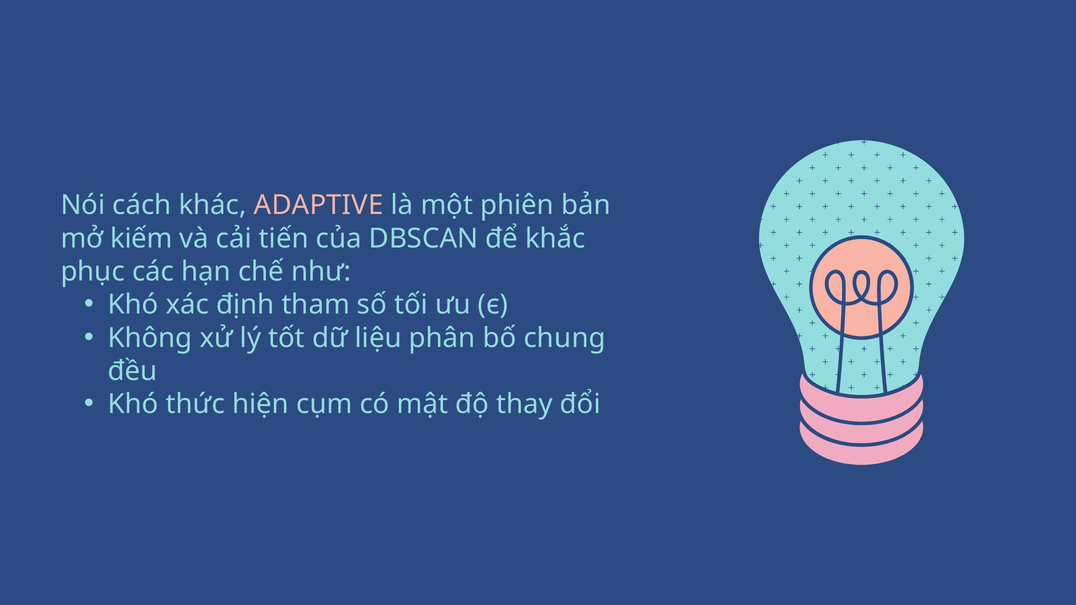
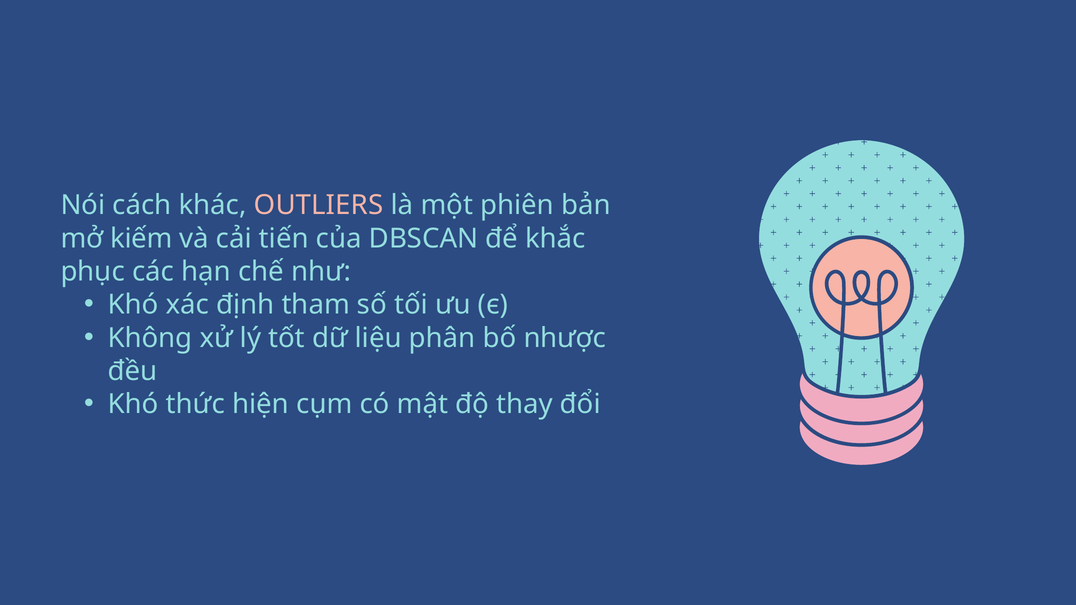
ADAPTIVE: ADAPTIVE -> OUTLIERS (319, 205)
chung: chung -> nhược (565, 338)
